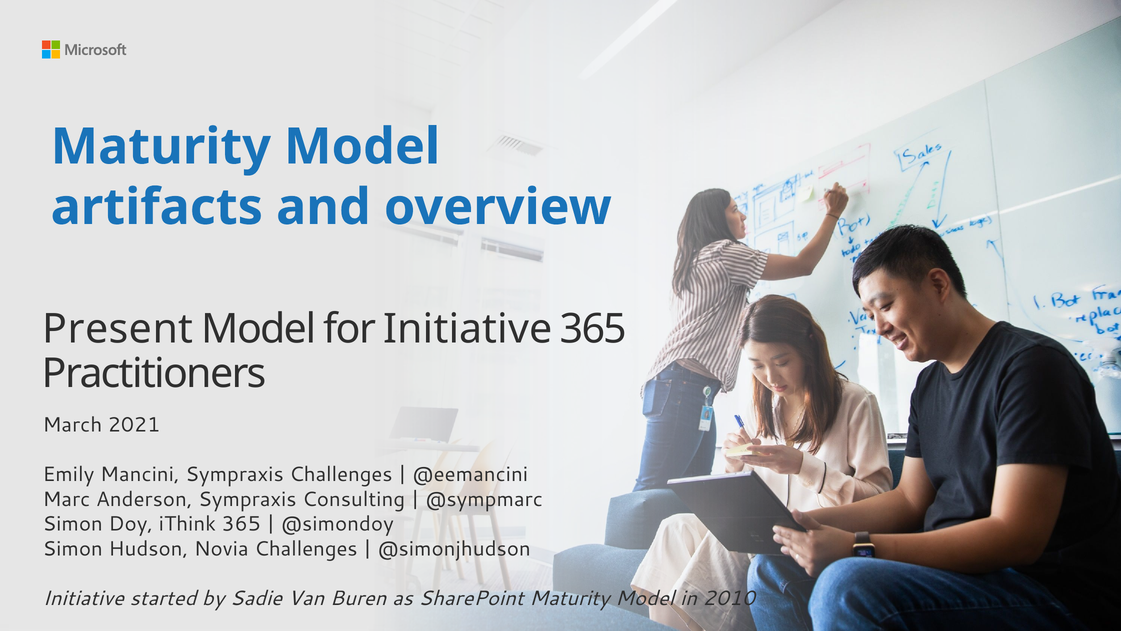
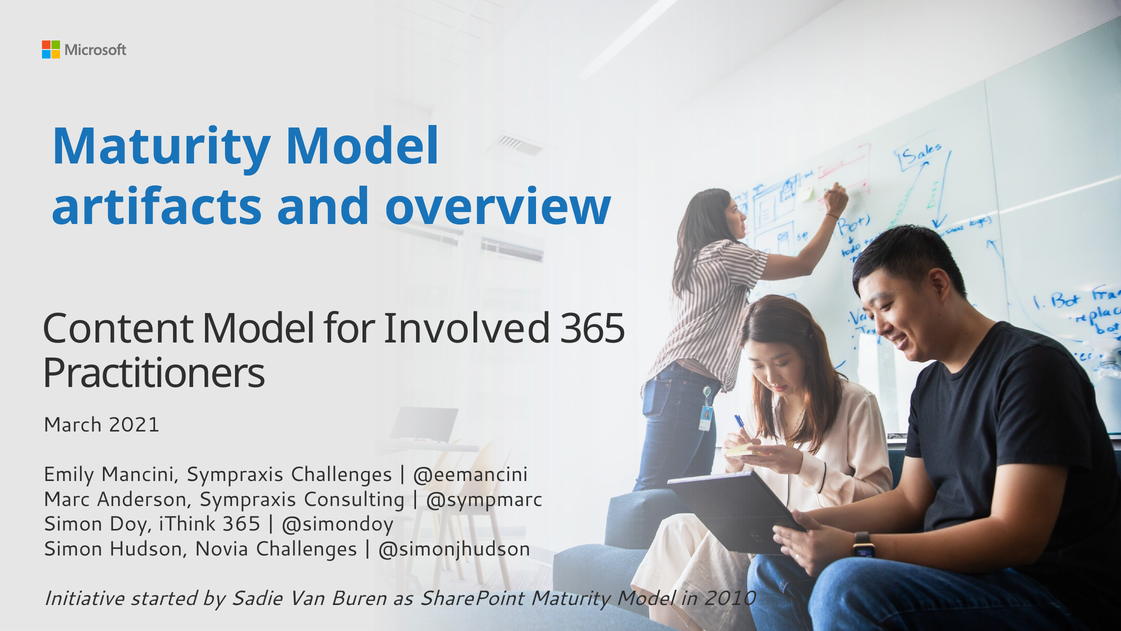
Present: Present -> Content (118, 329)
for Initiative: Initiative -> Involved (468, 329)
